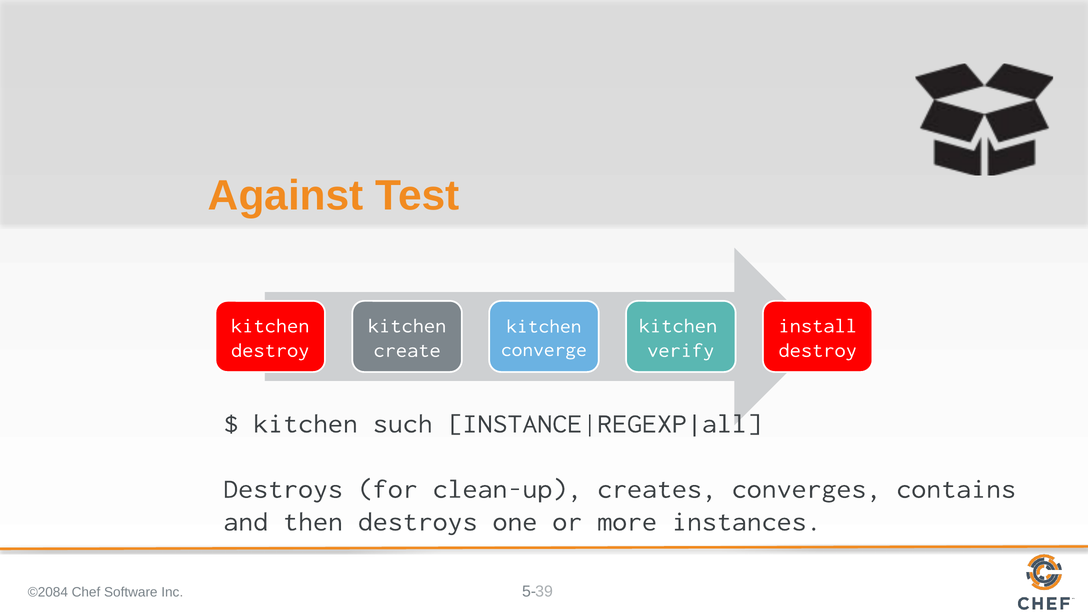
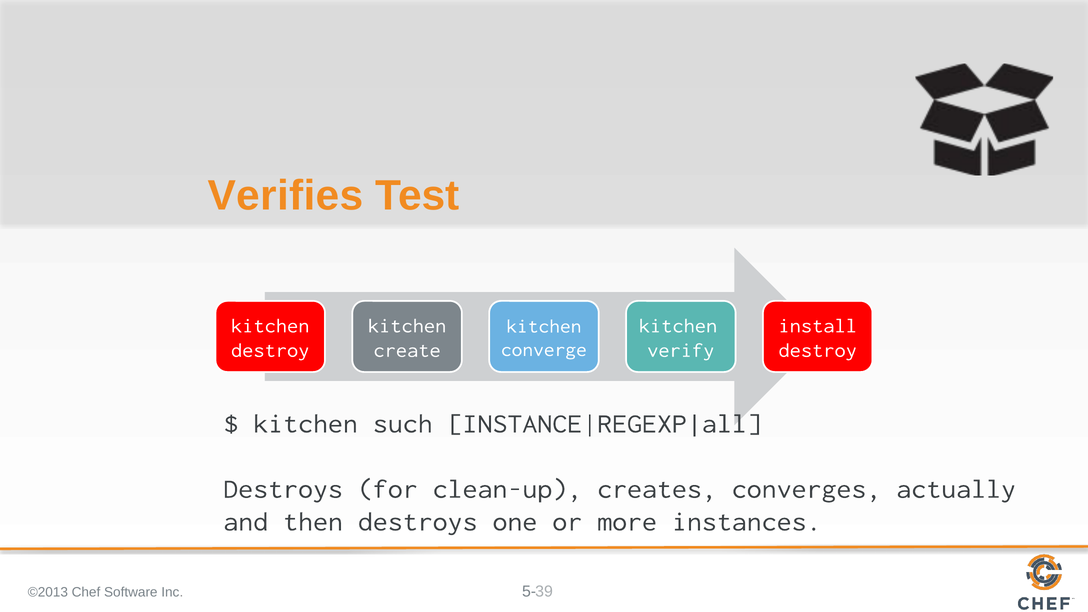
Against: Against -> Verifies (286, 196)
contains: contains -> actually (956, 489)
©2084: ©2084 -> ©2013 (48, 592)
